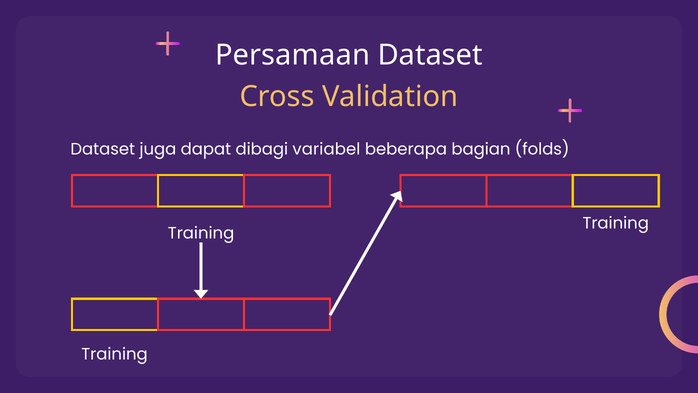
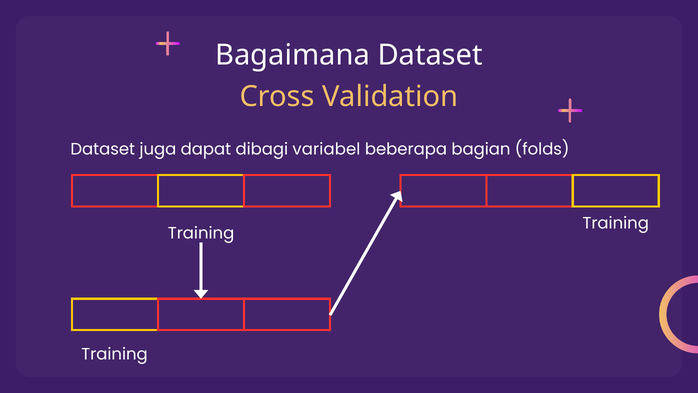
Persamaan: Persamaan -> Bagaimana (293, 55)
